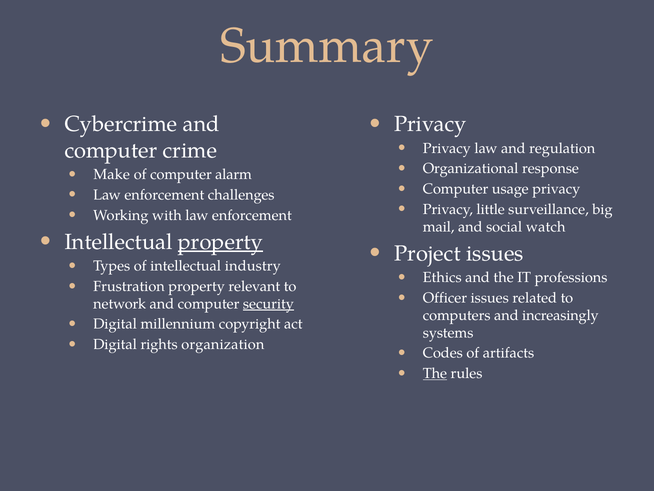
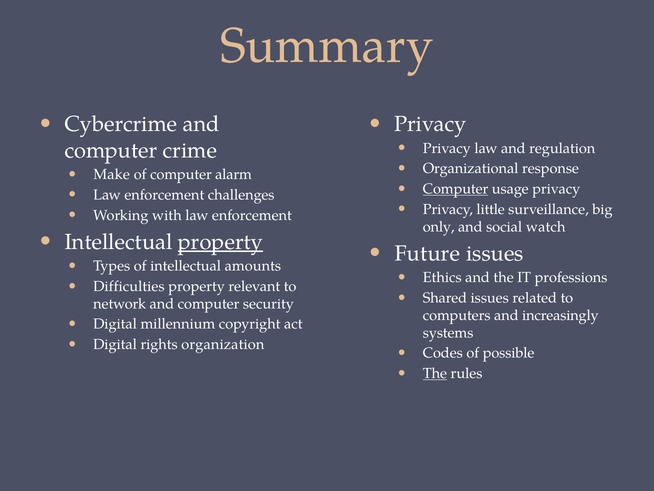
Computer underline: none -> present (456, 189)
mail: mail -> only (439, 227)
Project: Project -> Future (427, 253)
industry: industry -> amounts (253, 266)
Frustration: Frustration -> Difficulties (129, 286)
Officer: Officer -> Shared (445, 298)
security underline: present -> none (268, 304)
artifacts: artifacts -> possible (509, 353)
